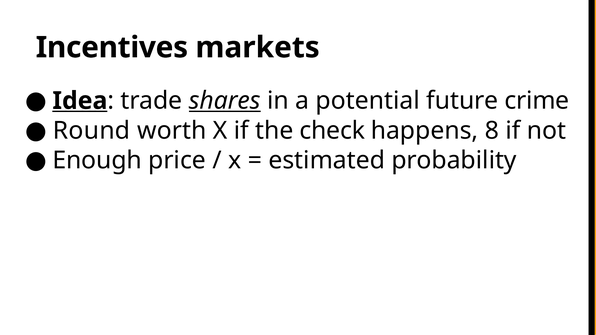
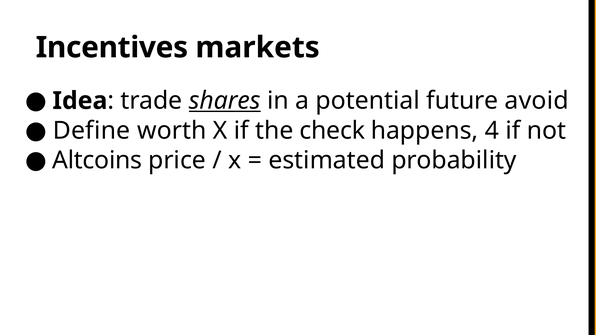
Idea underline: present -> none (80, 101)
crime: crime -> avoid (537, 101)
Round: Round -> Define (91, 131)
8: 8 -> 4 (492, 131)
Enough: Enough -> Altcoins (97, 160)
